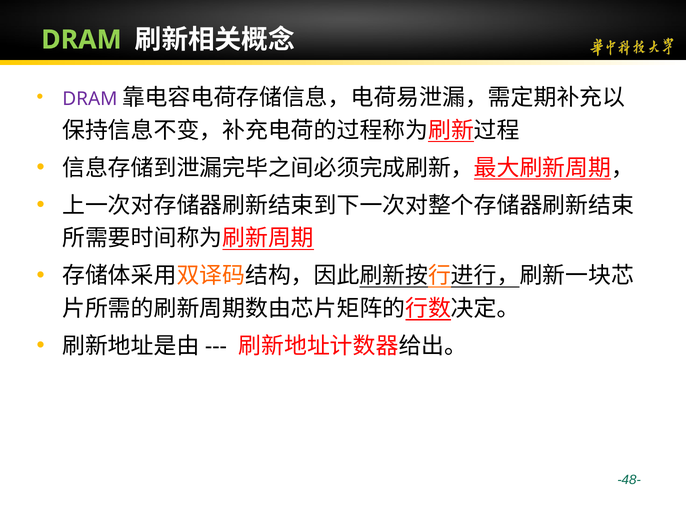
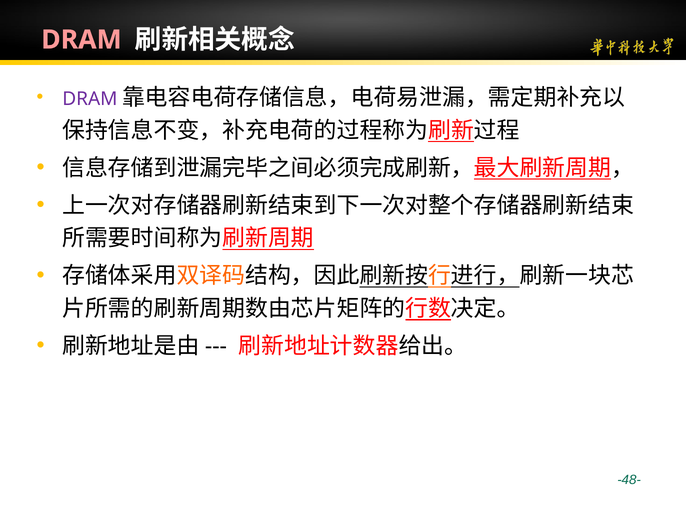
DRAM colour: light green -> pink (81, 40)
